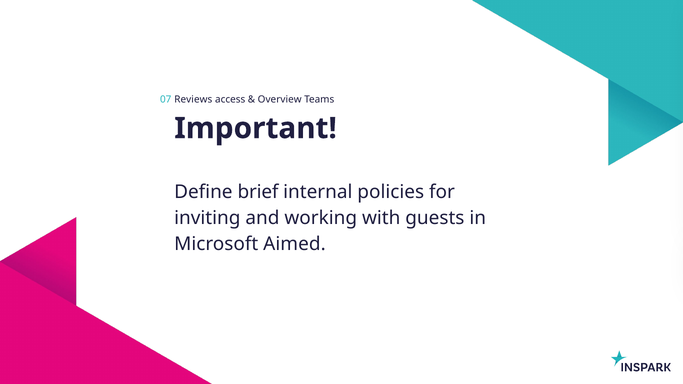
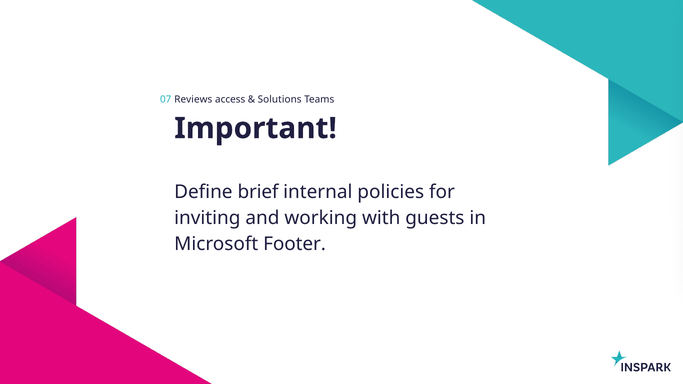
Overview: Overview -> Solutions (280, 99)
Aimed: Aimed -> Footer (295, 244)
